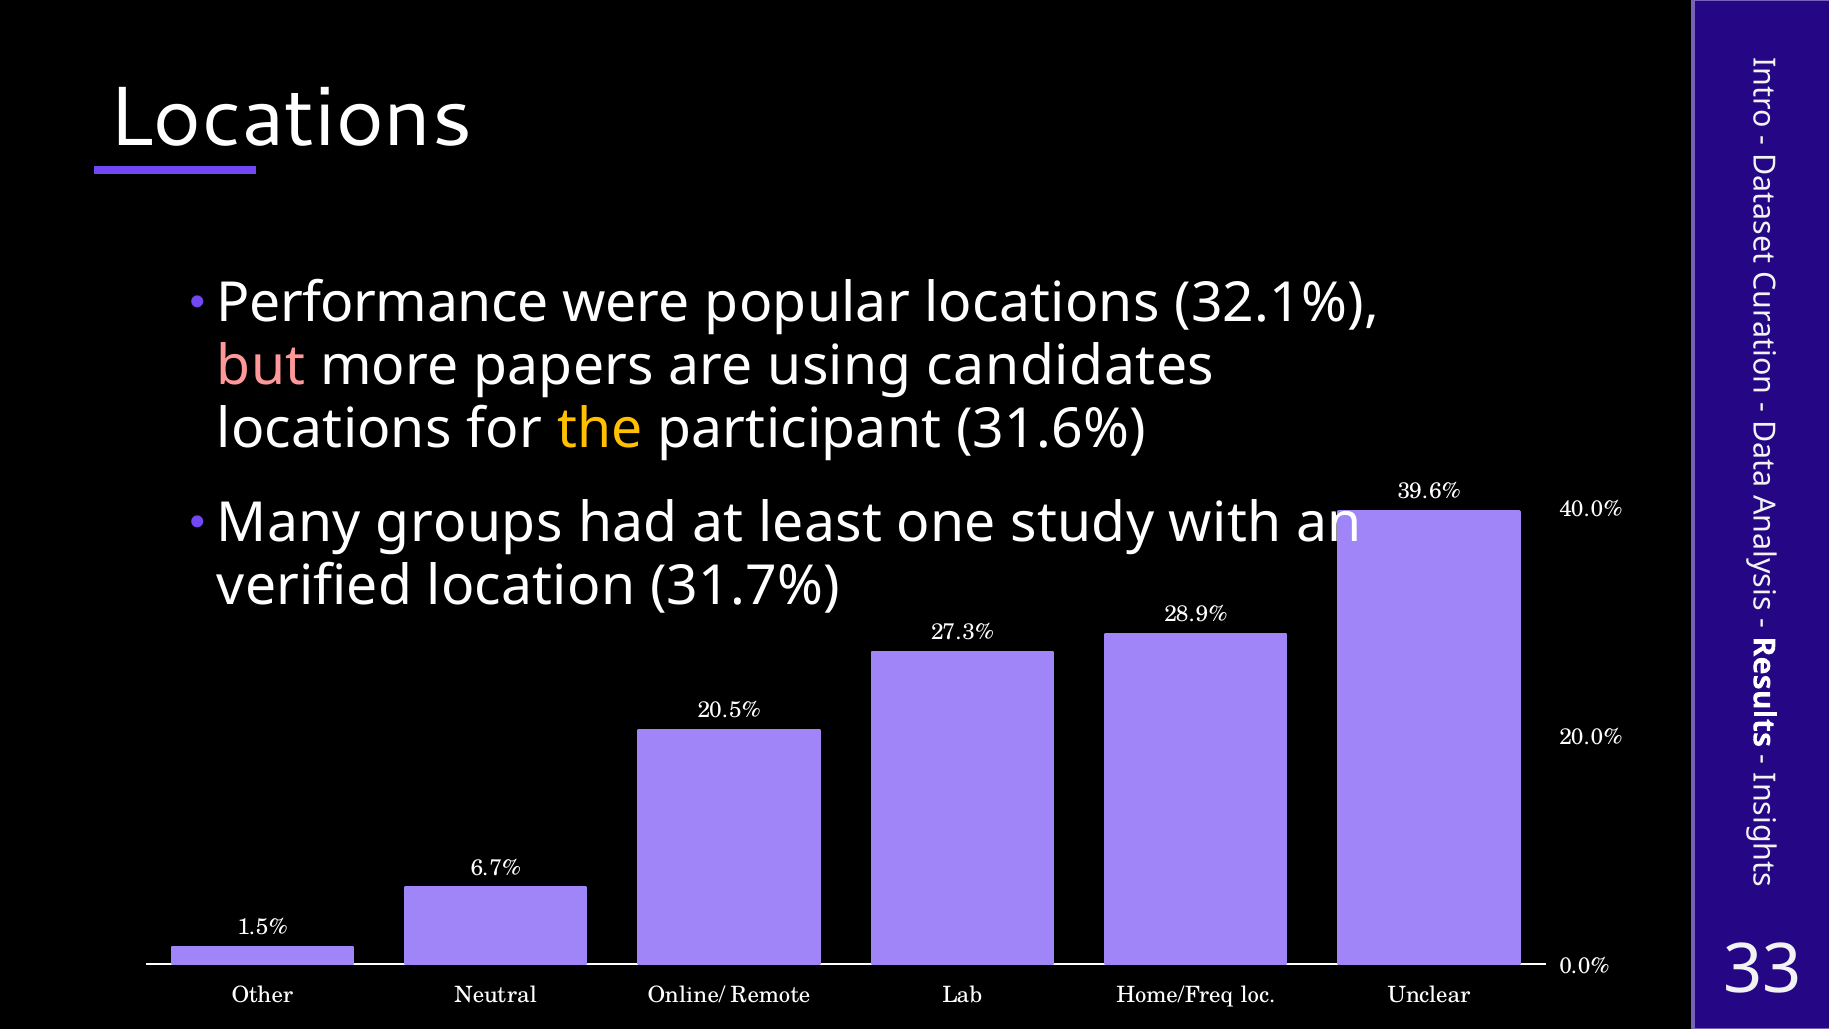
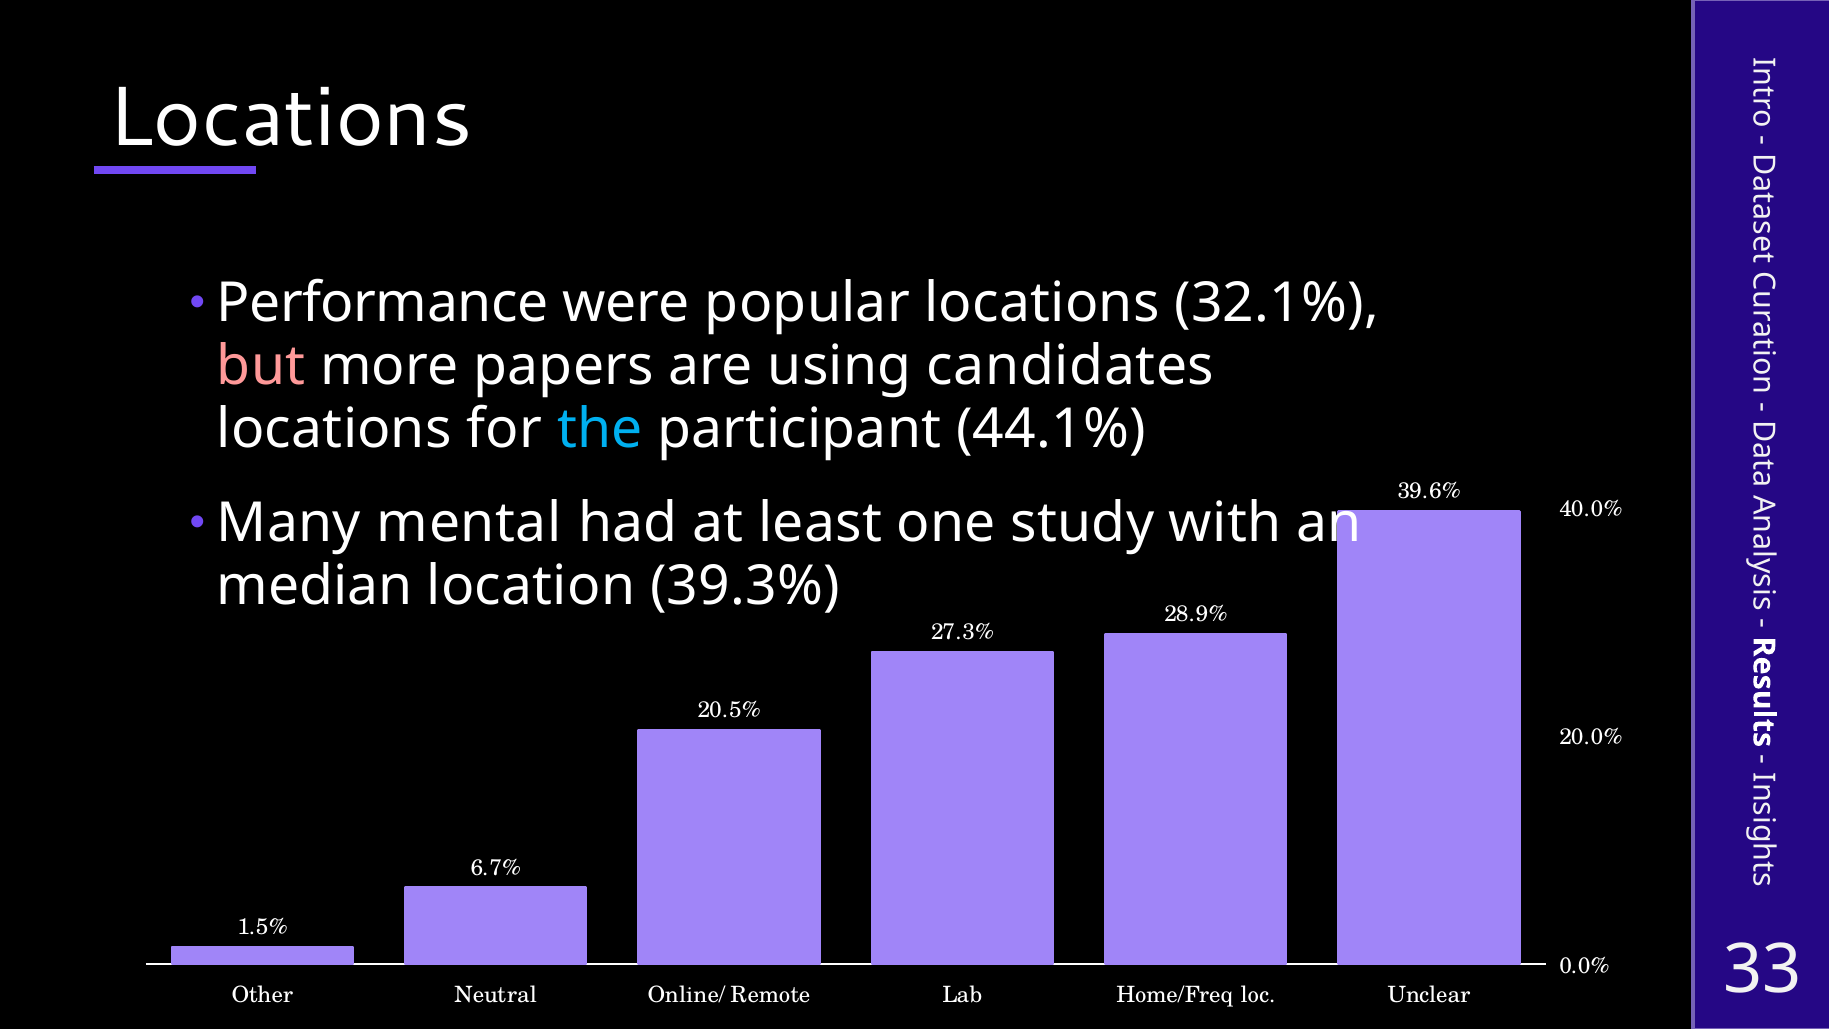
the colour: yellow -> light blue (600, 429)
31.6%: 31.6% -> 44.1% (1051, 429)
groups: groups -> mental (469, 523)
verified: verified -> median (315, 586)
31.7%: 31.7% -> 39.3% (745, 586)
